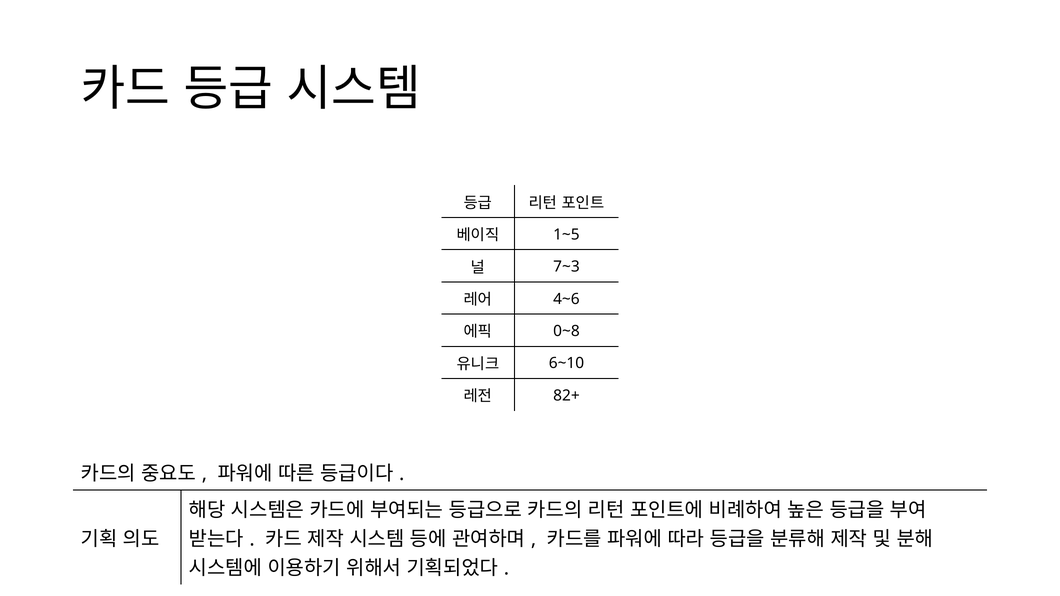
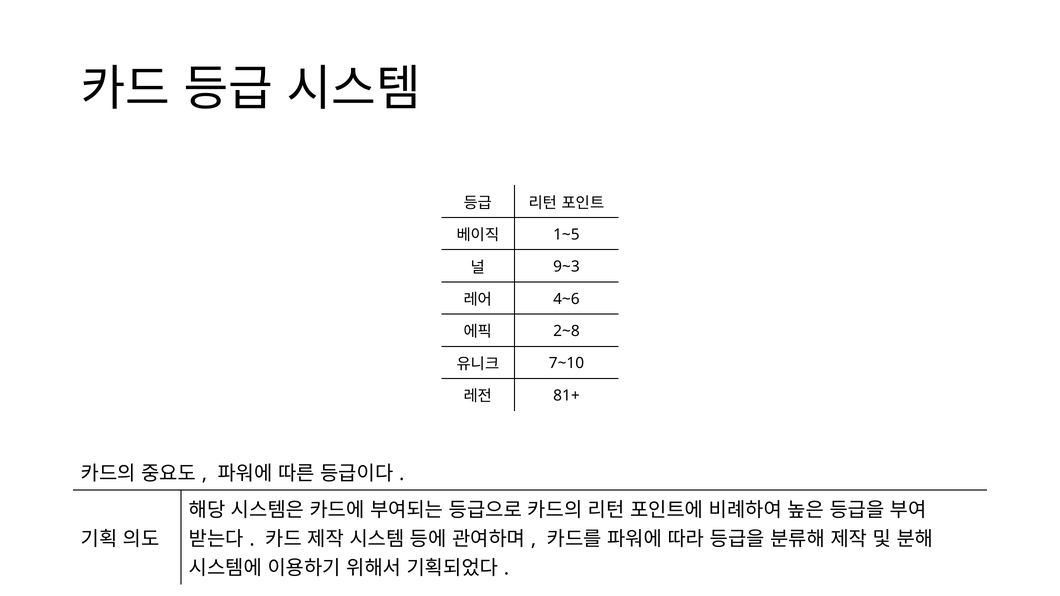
7~3: 7~3 -> 9~3 (566, 267)
0~8: 0~8 -> 2~8 (566, 331)
6~10: 6~10 -> 7~10 (566, 364)
82+: 82+ -> 81+ (566, 396)
